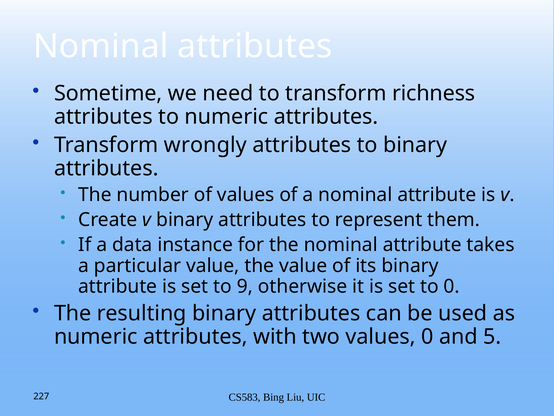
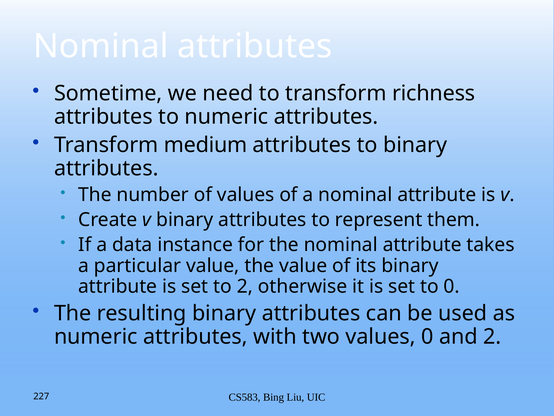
wrongly: wrongly -> medium (206, 145)
to 9: 9 -> 2 (245, 286)
and 5: 5 -> 2 (492, 336)
